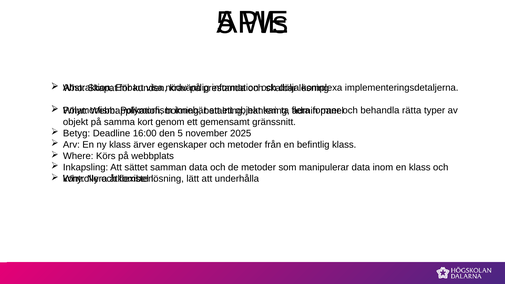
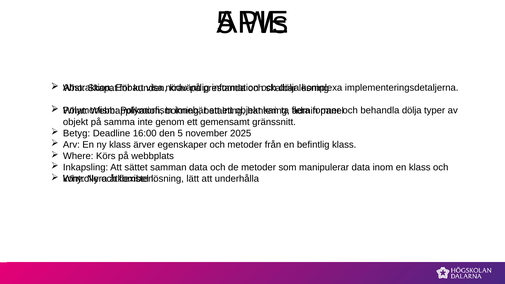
behandla rätta: rätta -> dölja (412, 111)
kort: kort -> inte (145, 122)
